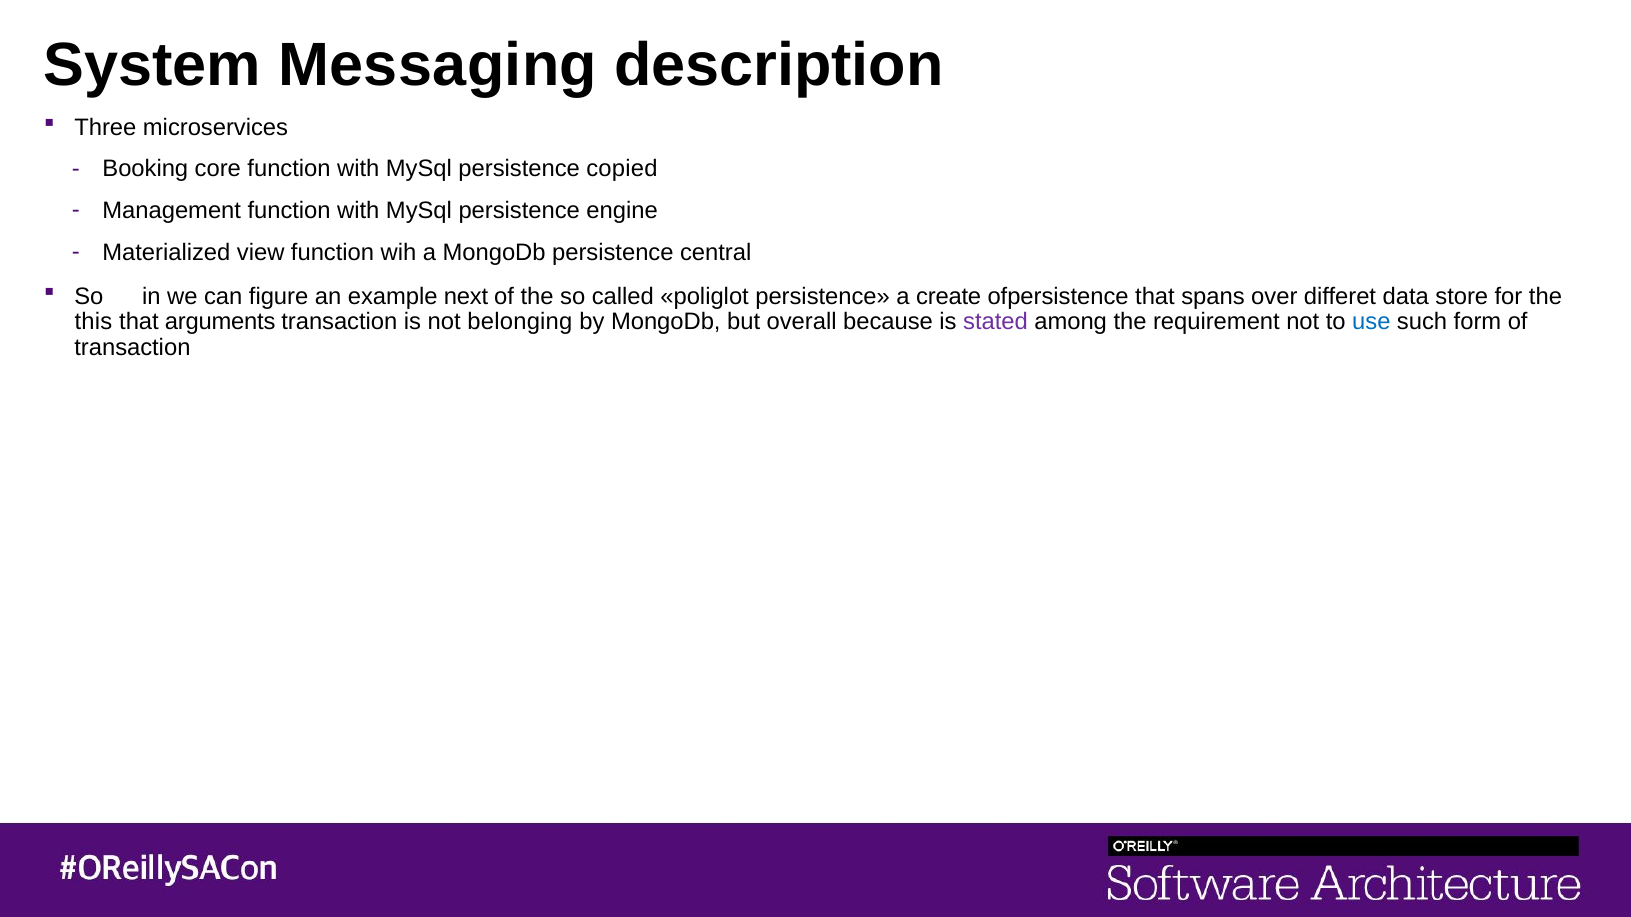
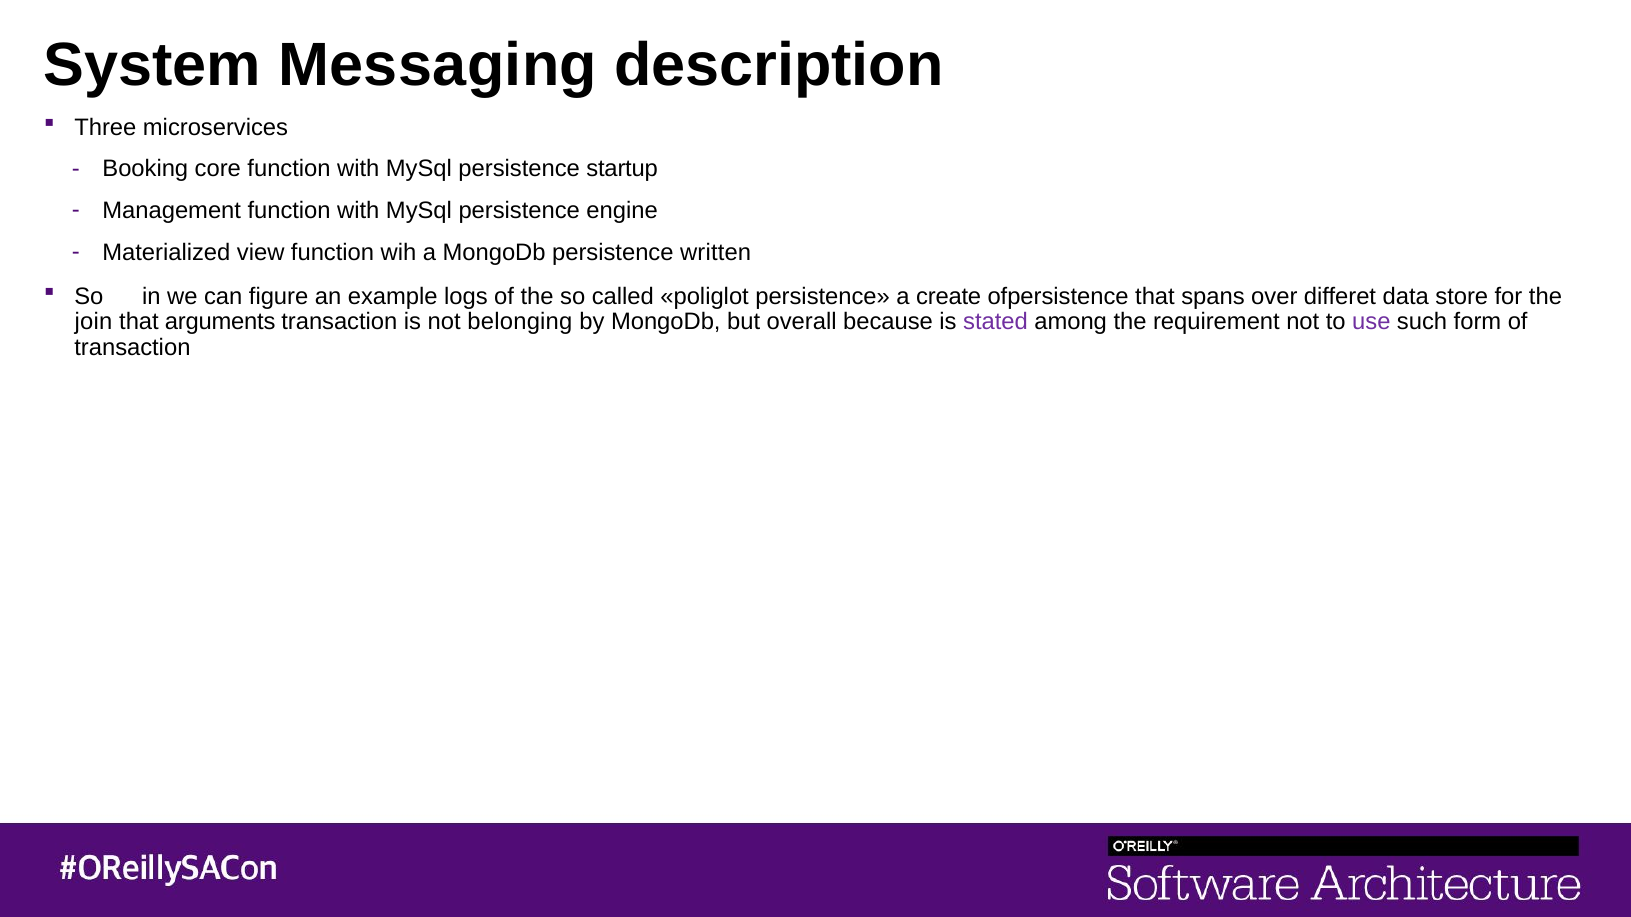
copied: copied -> startup (622, 169)
central: central -> written (716, 253)
next: next -> logs (466, 296)
this: this -> join (93, 322)
use colour: blue -> purple (1371, 322)
